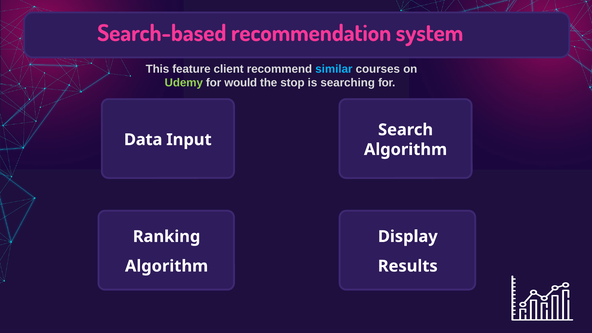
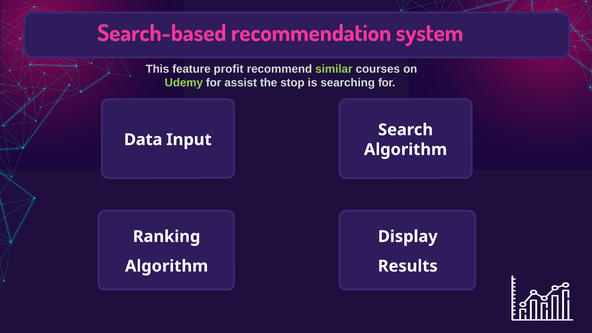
client: client -> profit (229, 69)
similar colour: light blue -> light green (334, 69)
would: would -> assist (241, 83)
